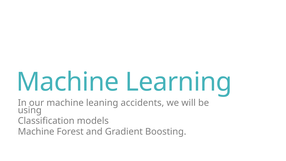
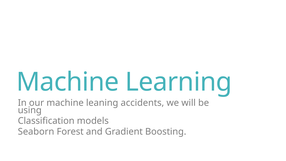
Machine: Machine -> Seaborn (36, 131)
